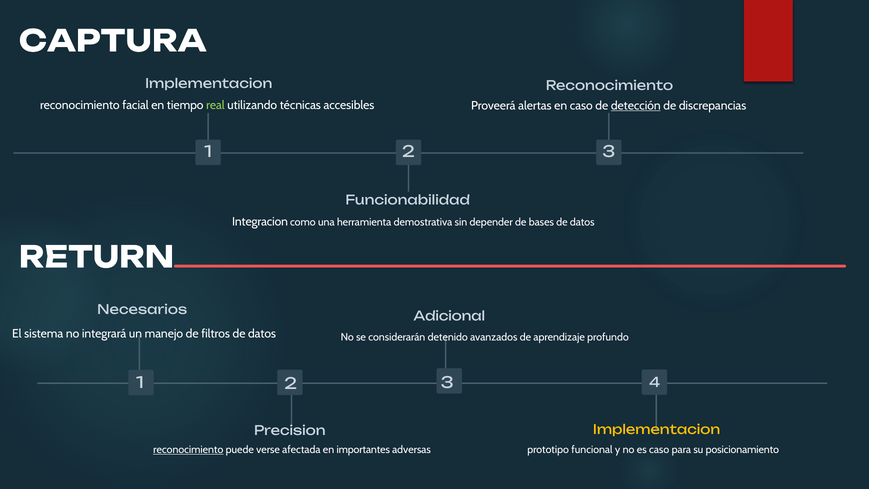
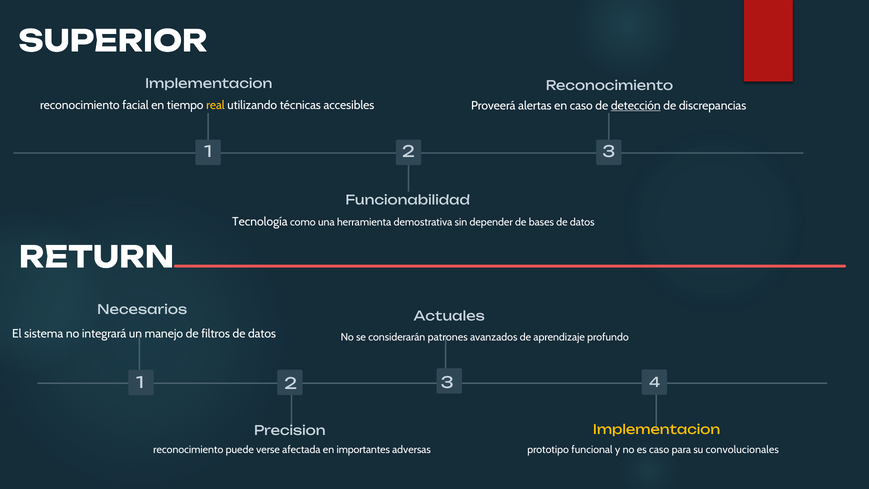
CAPTURA: CAPTURA -> SUPERIOR (113, 41)
real colour: light green -> yellow (215, 105)
Integracion: Integracion -> Tecnología (260, 222)
Adicional: Adicional -> Actuales (449, 316)
detenido: detenido -> patrones (448, 337)
reconocimiento underline: present -> none (188, 449)
posicionamiento: posicionamiento -> convolucionales (742, 449)
